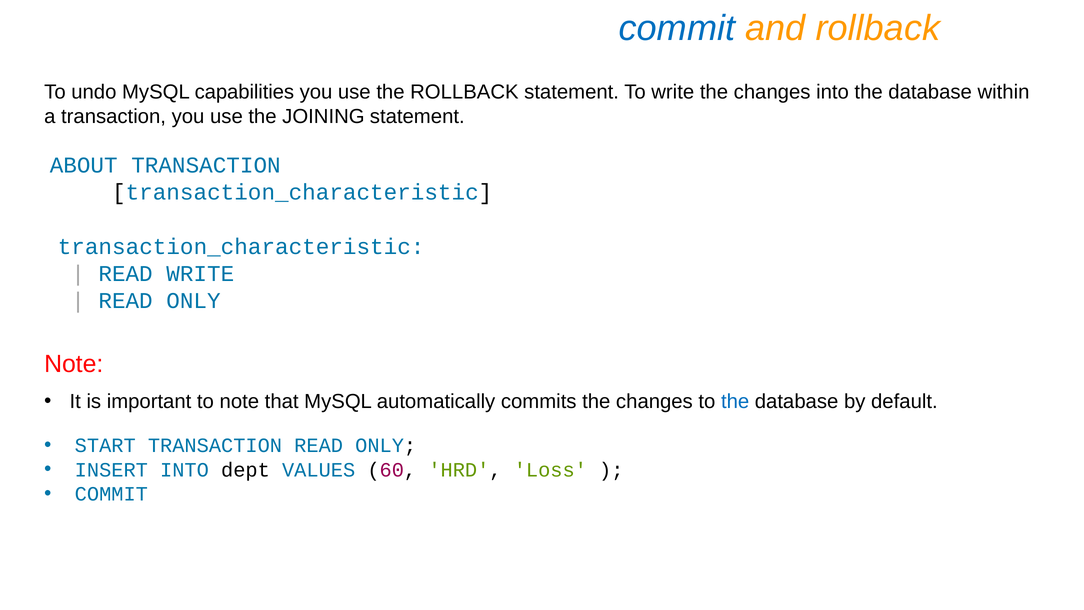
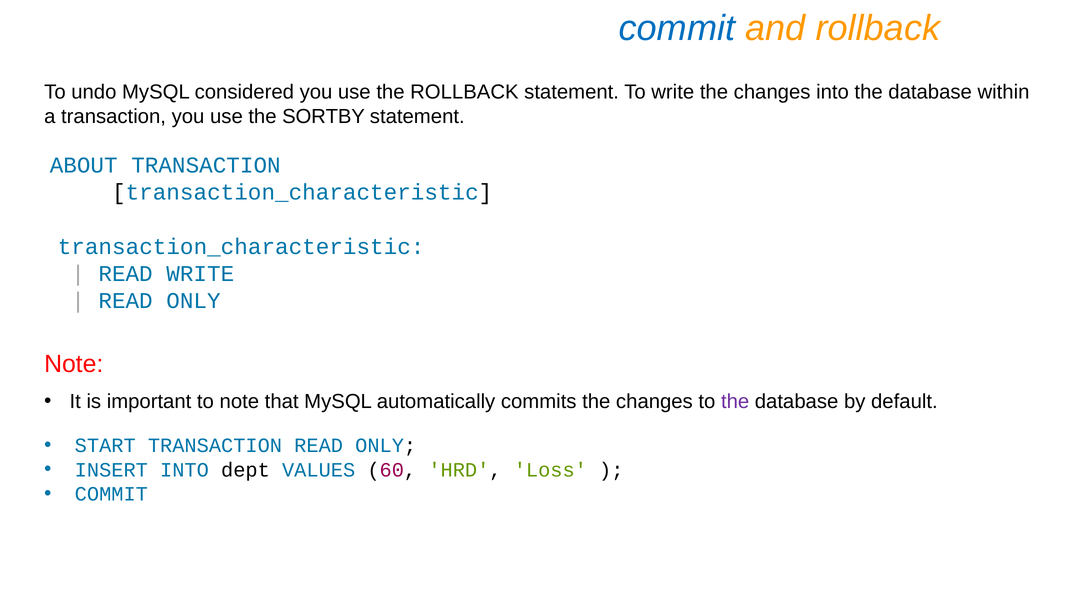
capabilities: capabilities -> considered (244, 92)
JOINING: JOINING -> SORTBY (324, 116)
the colour: blue -> purple (735, 402)
